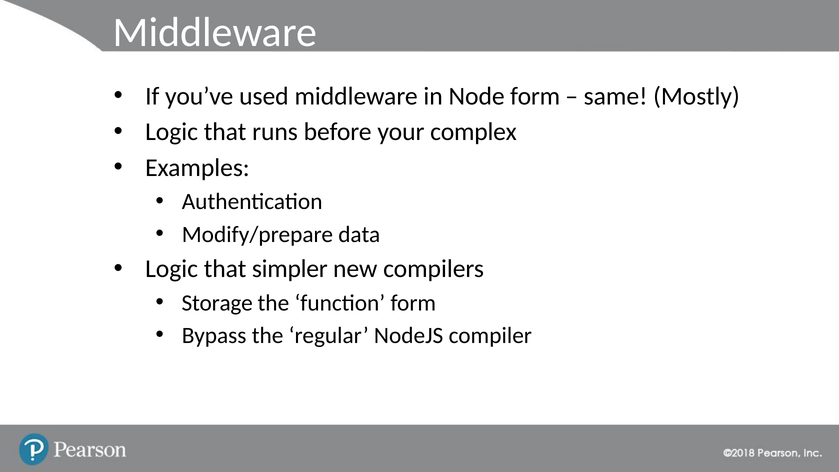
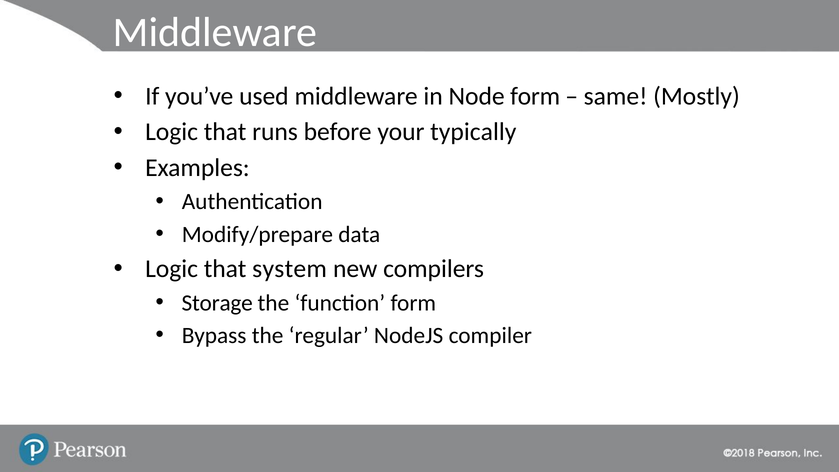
complex: complex -> typically (473, 132)
simpler: simpler -> system (290, 269)
